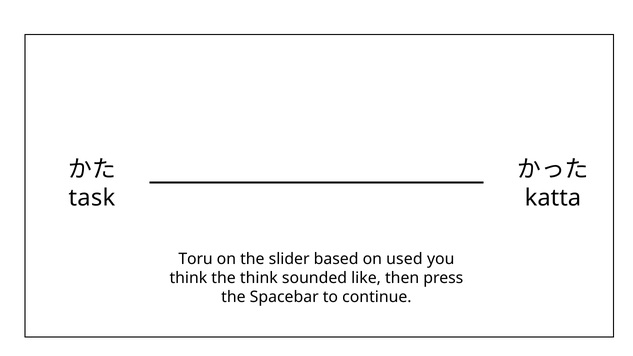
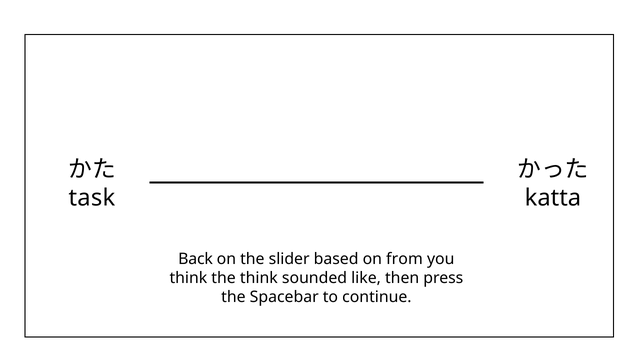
Toru: Toru -> Back (196, 259)
used: used -> from (404, 259)
